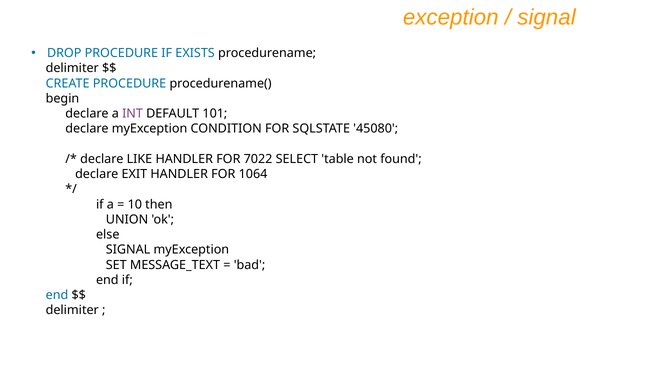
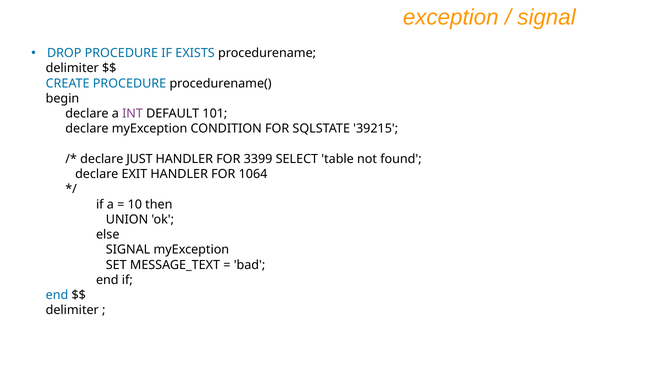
45080: 45080 -> 39215 (376, 129)
LIKE: LIKE -> JUST (139, 159)
7022: 7022 -> 3399 (258, 159)
